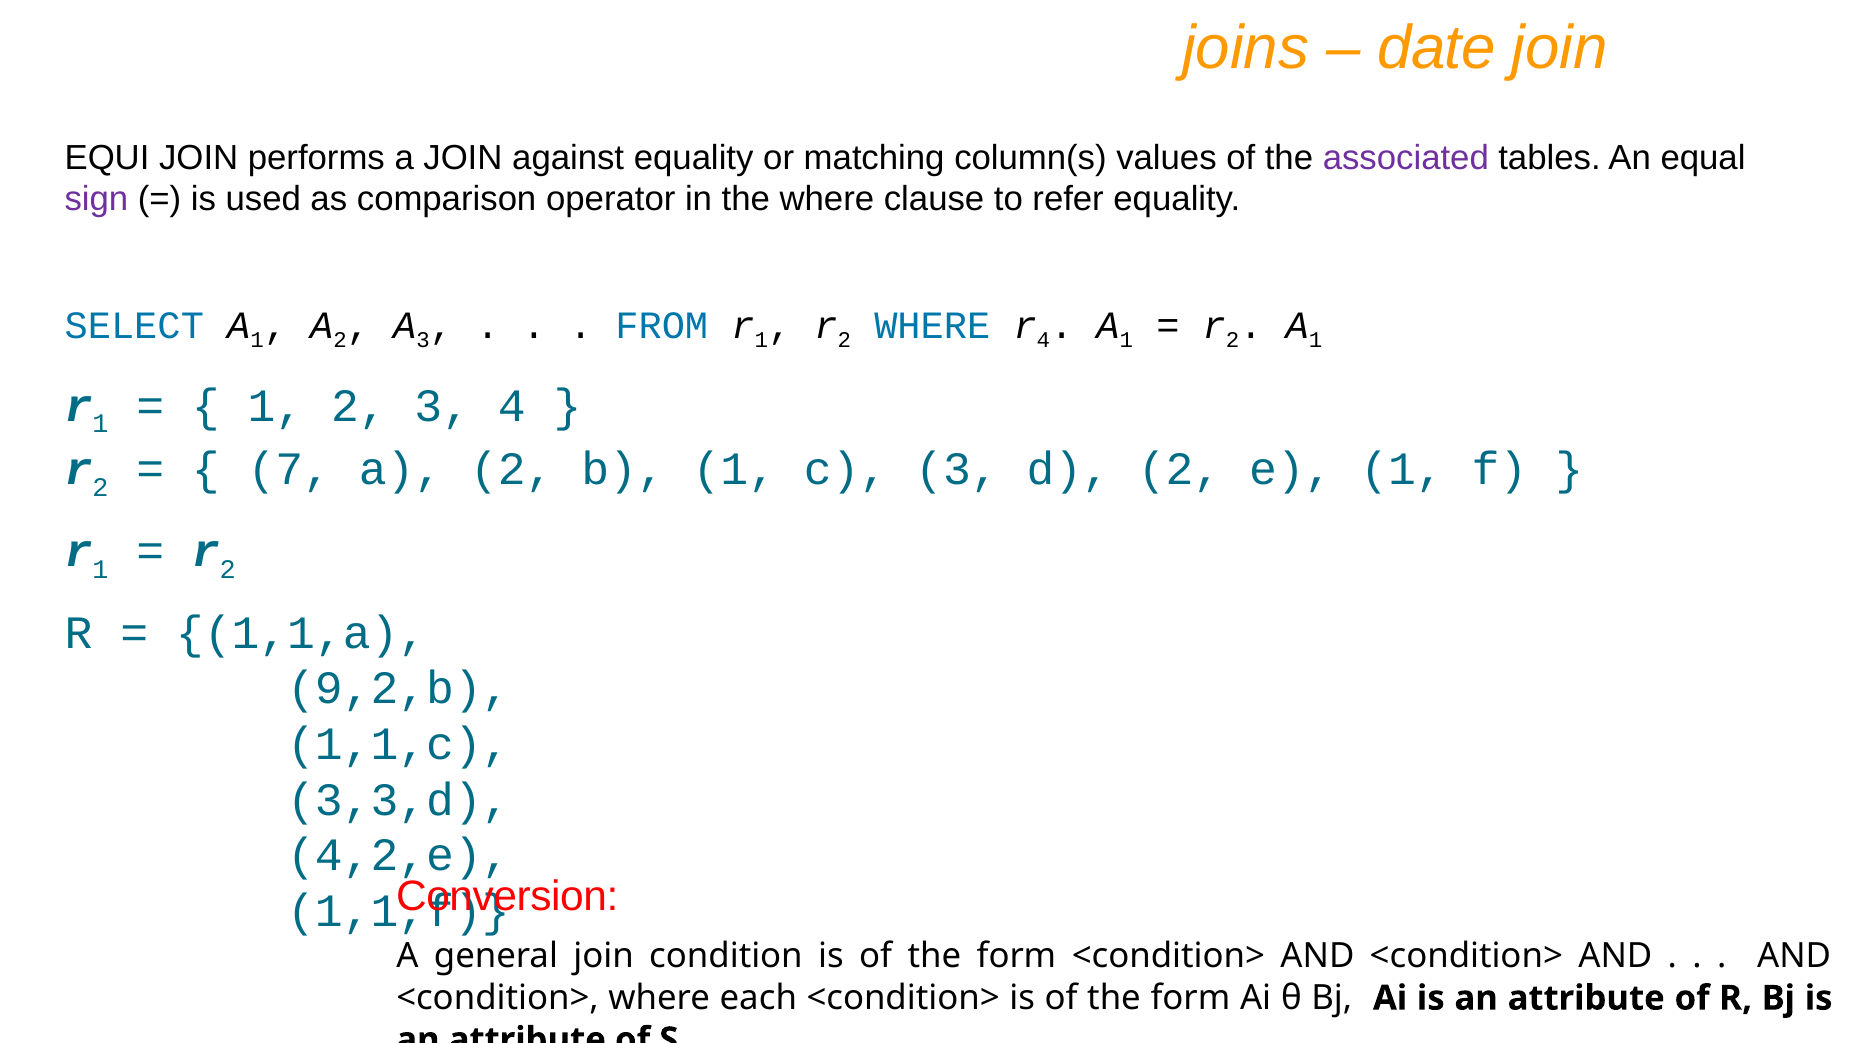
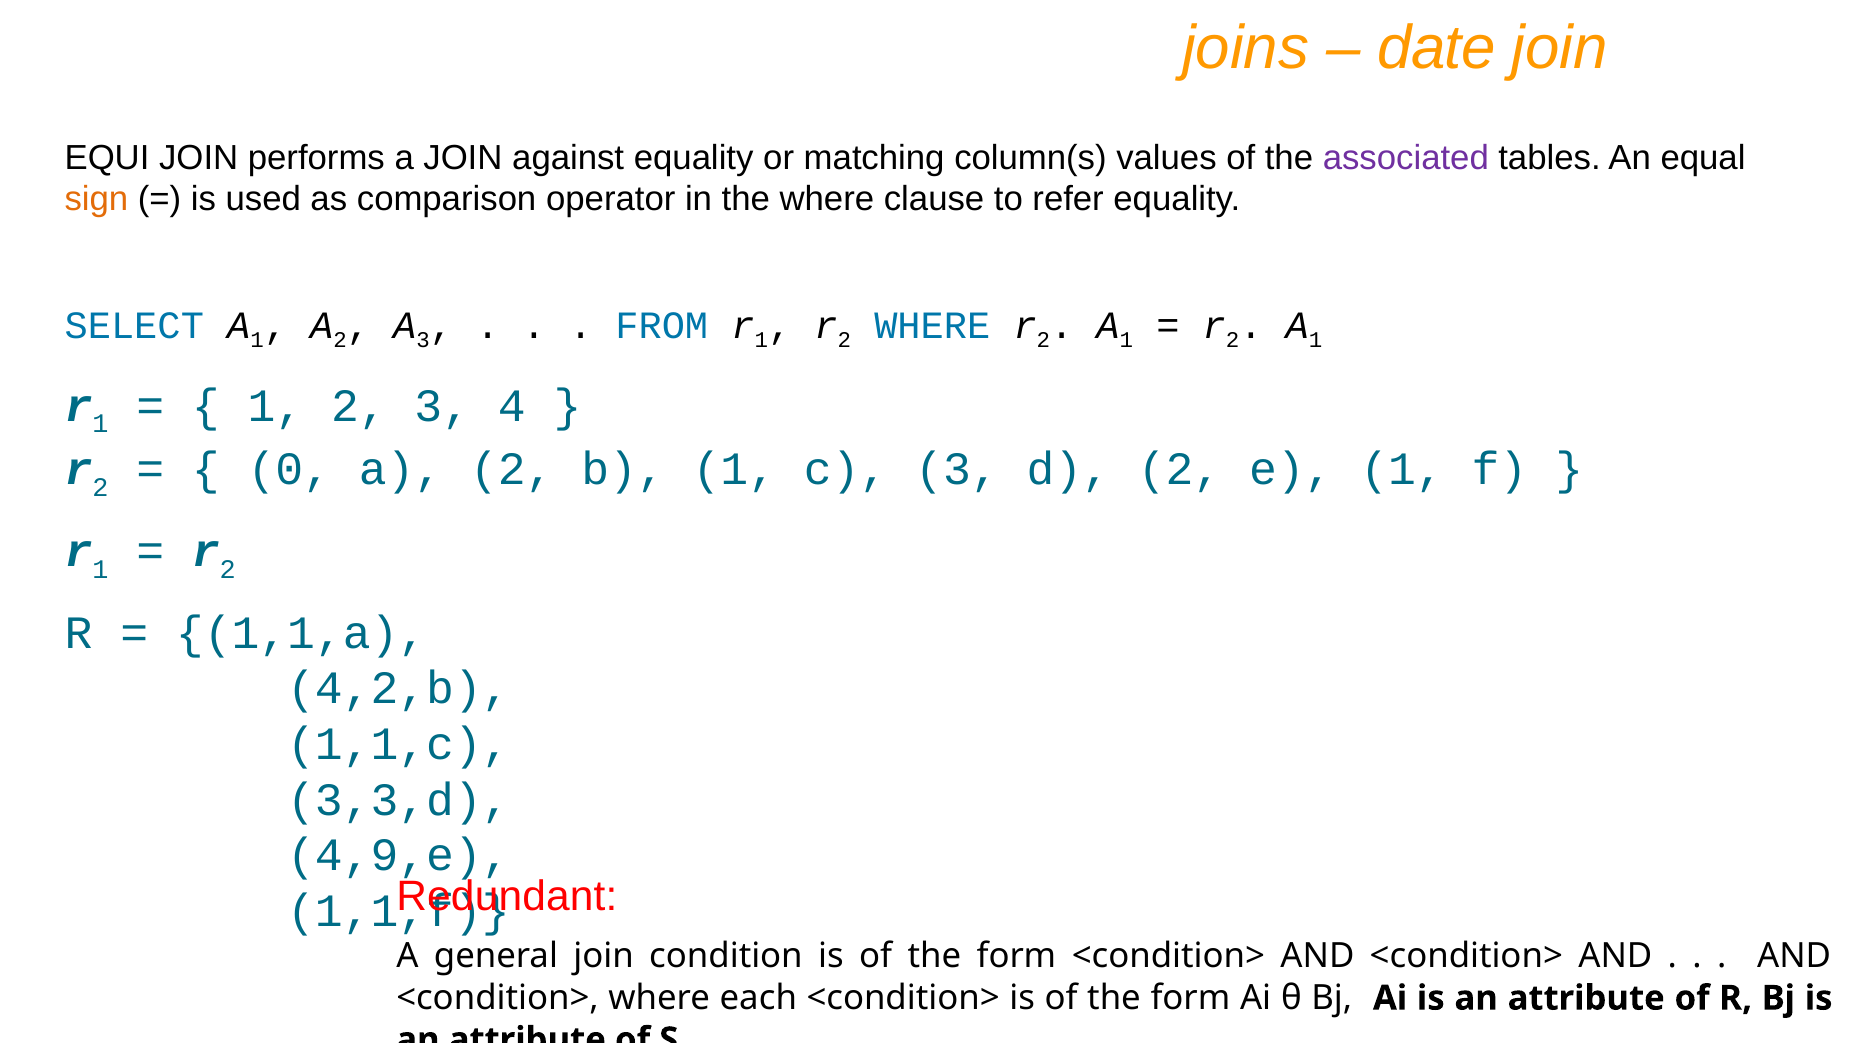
sign colour: purple -> orange (96, 199)
WHERE r 4: 4 -> 2 (1043, 340)
7: 7 -> 0 (289, 469)
9,2,b: 9,2,b -> 4,2,b (398, 688)
4,2,e: 4,2,e -> 4,9,e (398, 855)
Conversion: Conversion -> Redundant (507, 897)
